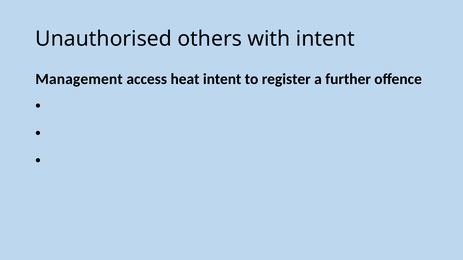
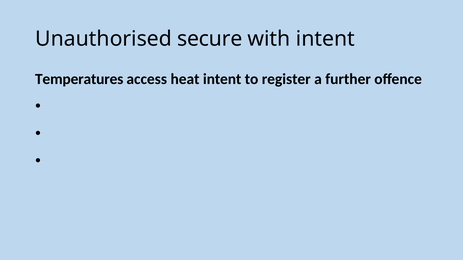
others: others -> secure (210, 39)
Management: Management -> Temperatures (79, 79)
